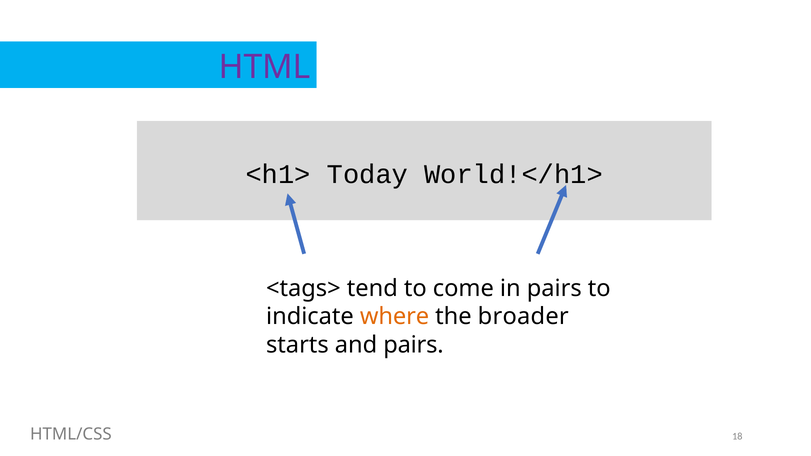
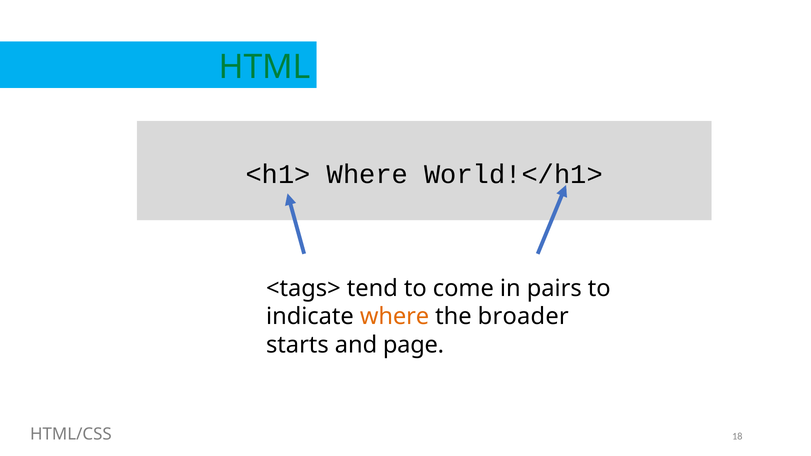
HTML colour: purple -> green (265, 67)
<h1> Today: Today -> Where (367, 175)
and pairs: pairs -> page (413, 345)
